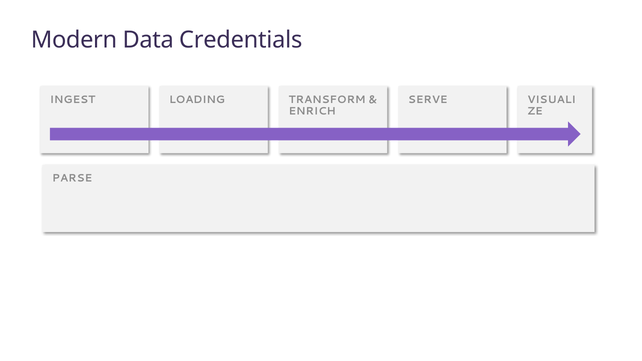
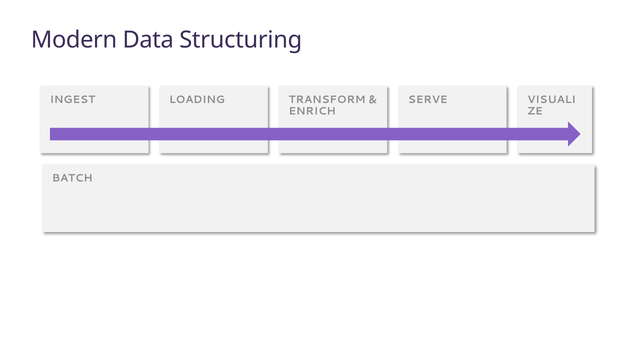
Credentials: Credentials -> Structuring (241, 40)
PARSE: PARSE -> BATCH (72, 178)
